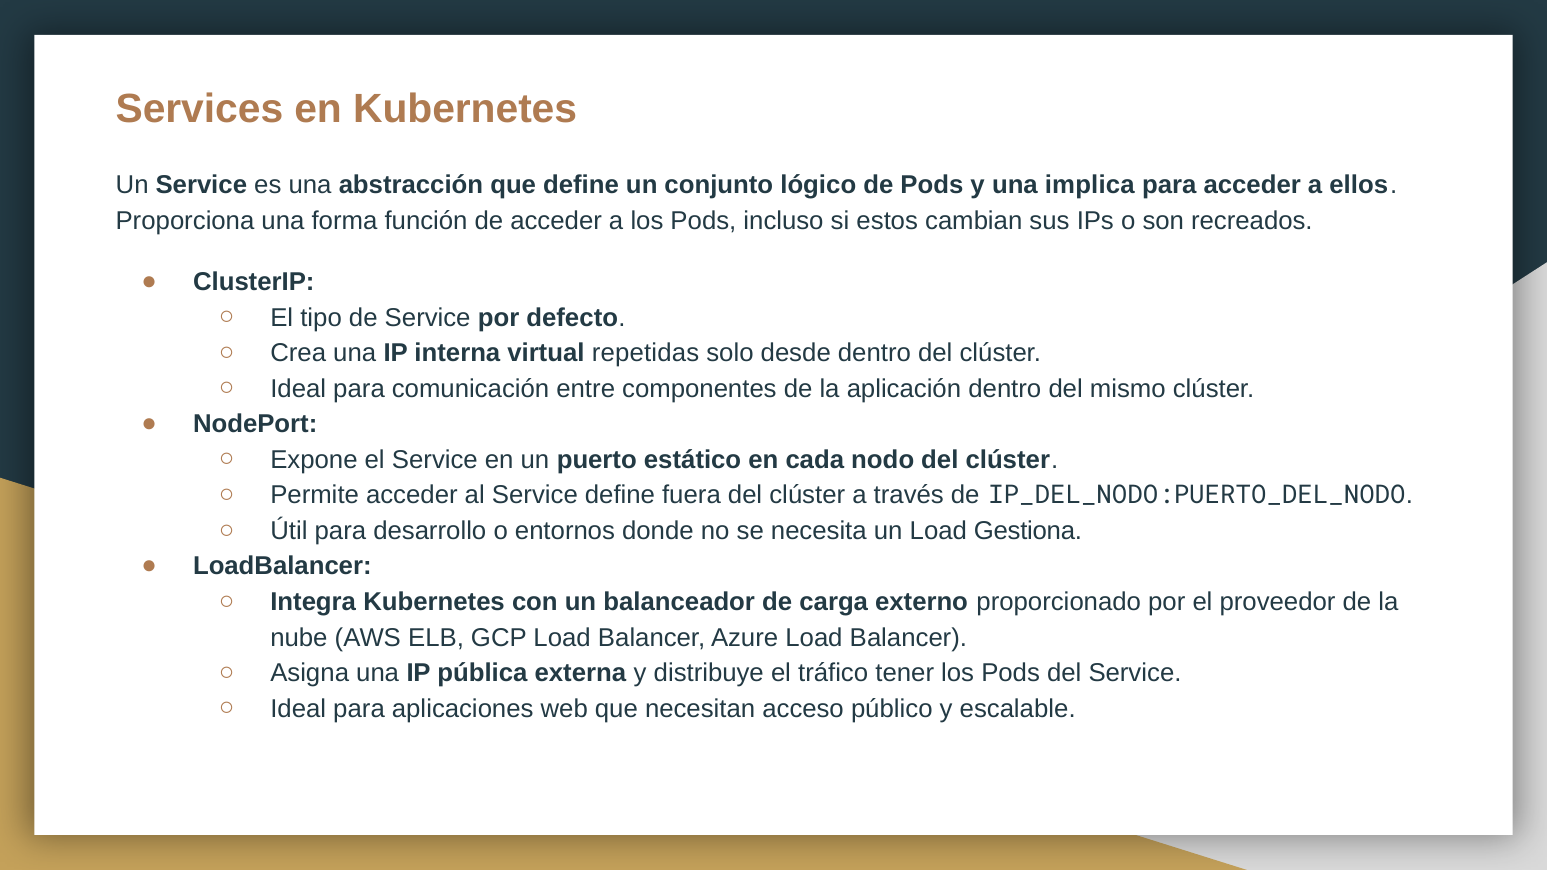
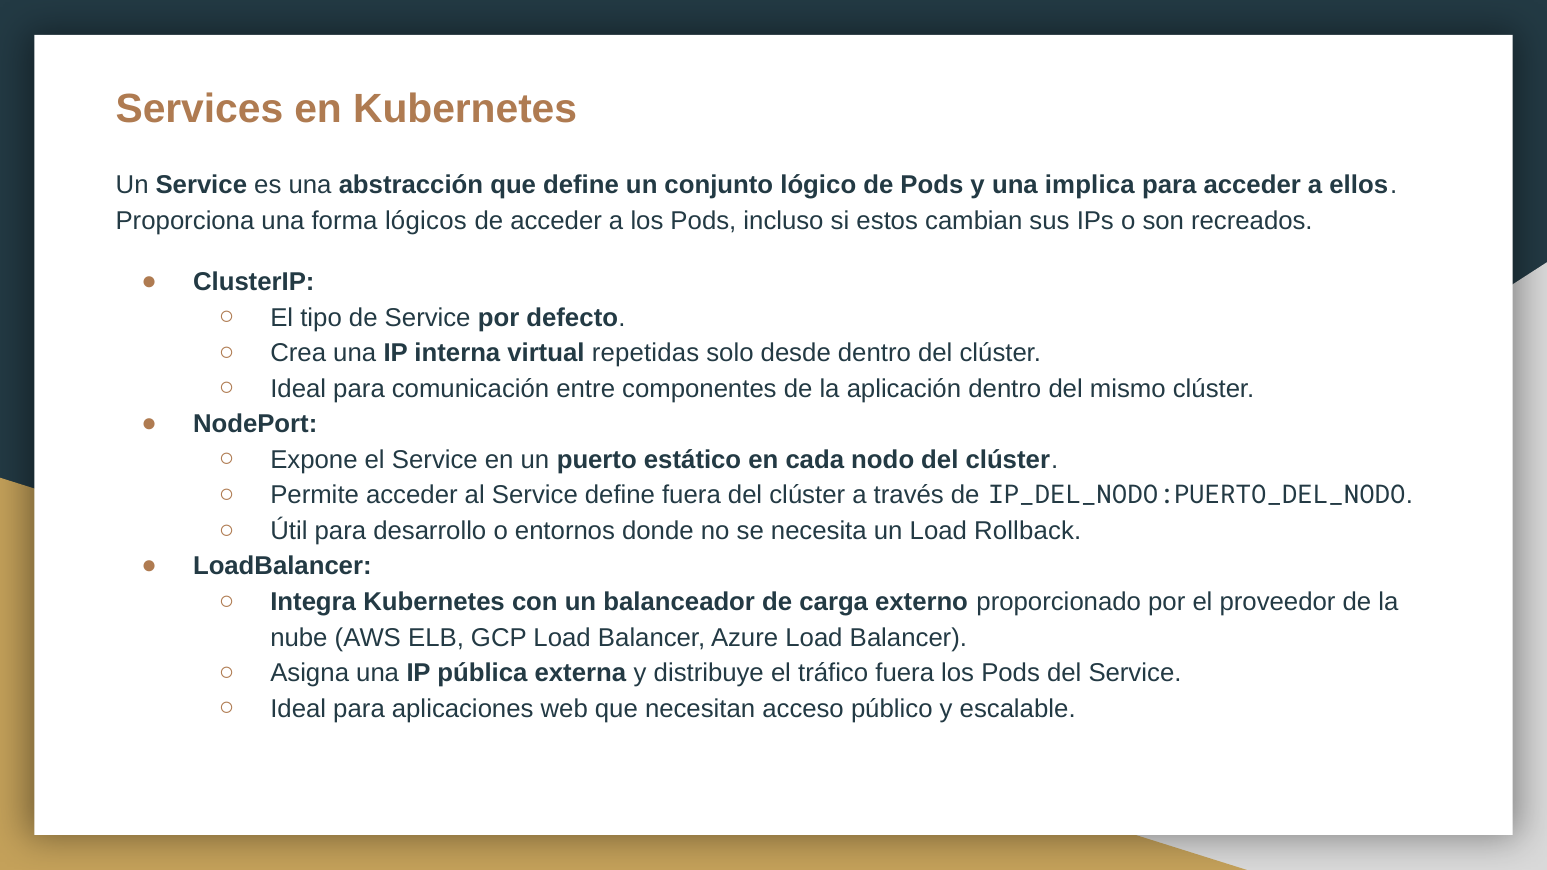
función: función -> lógicos (426, 221)
Gestiona: Gestiona -> Rollback (1028, 531)
tráfico tener: tener -> fuera (905, 673)
